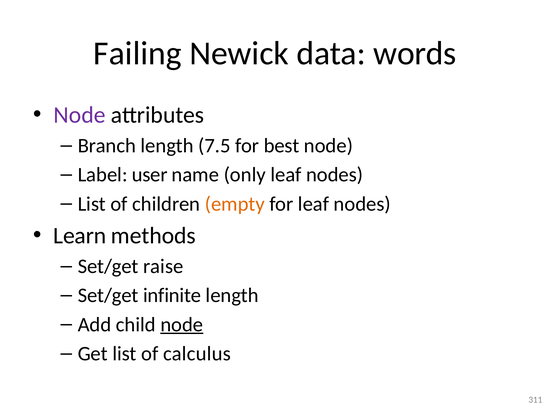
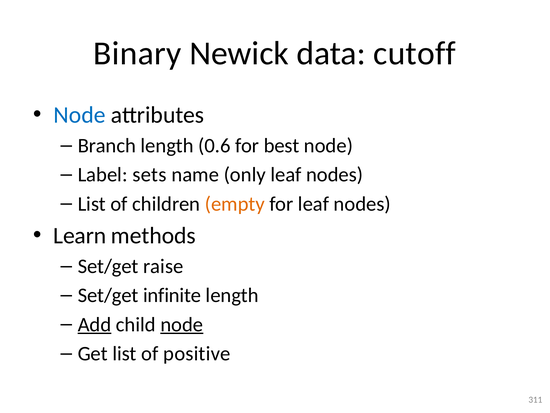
Failing: Failing -> Binary (137, 53)
words: words -> cutoff (415, 53)
Node colour: purple -> blue (80, 115)
7.5: 7.5 -> 0.6 (214, 146)
user: user -> sets (149, 175)
Add underline: none -> present (94, 324)
calculus: calculus -> positive (197, 353)
